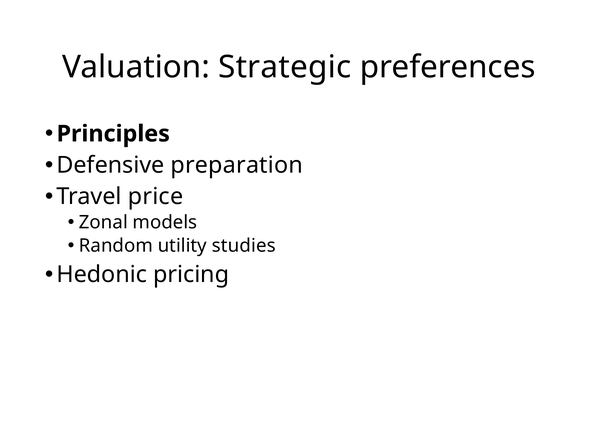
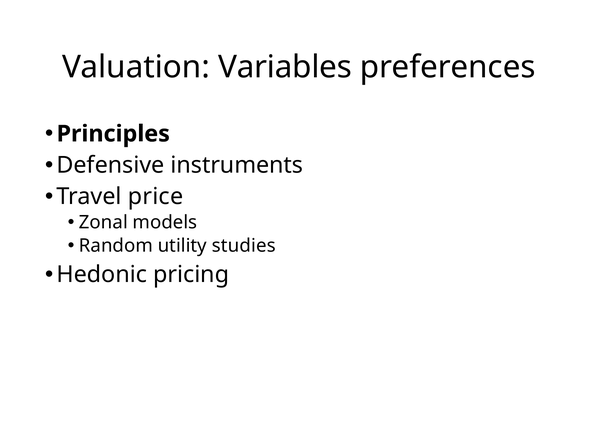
Strategic: Strategic -> Variables (285, 67)
preparation: preparation -> instruments (237, 165)
